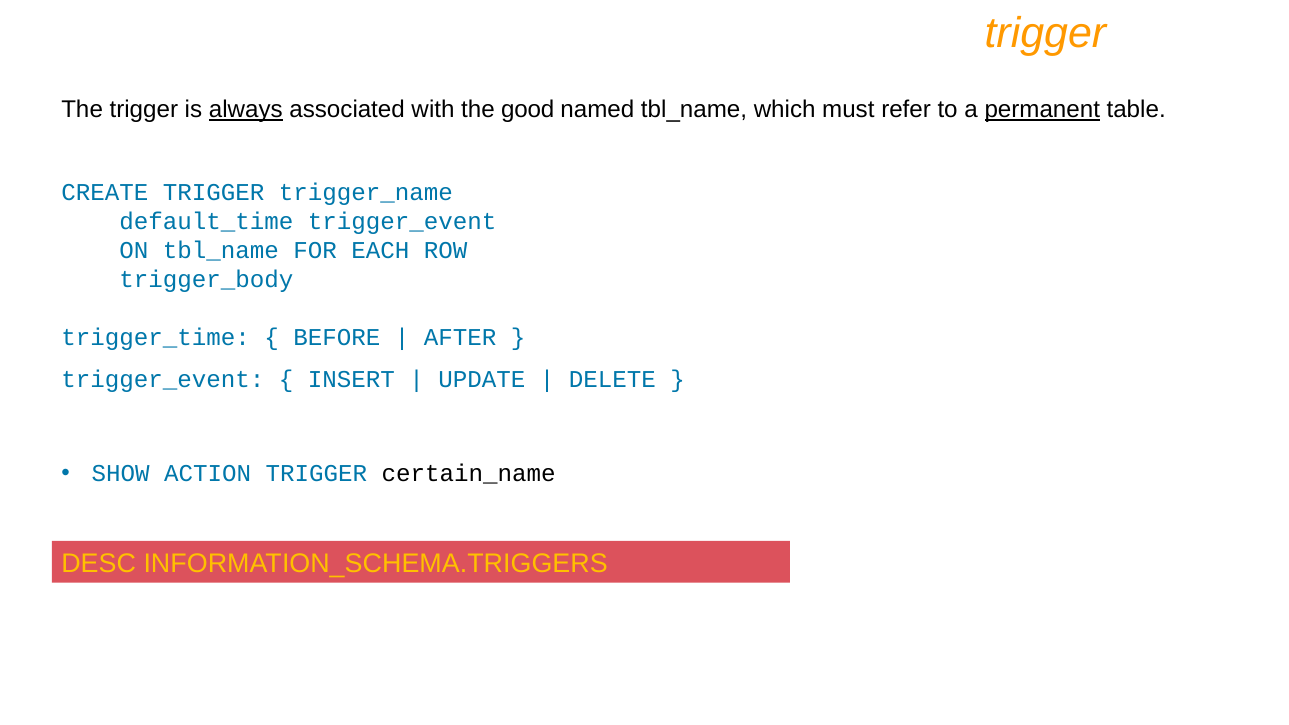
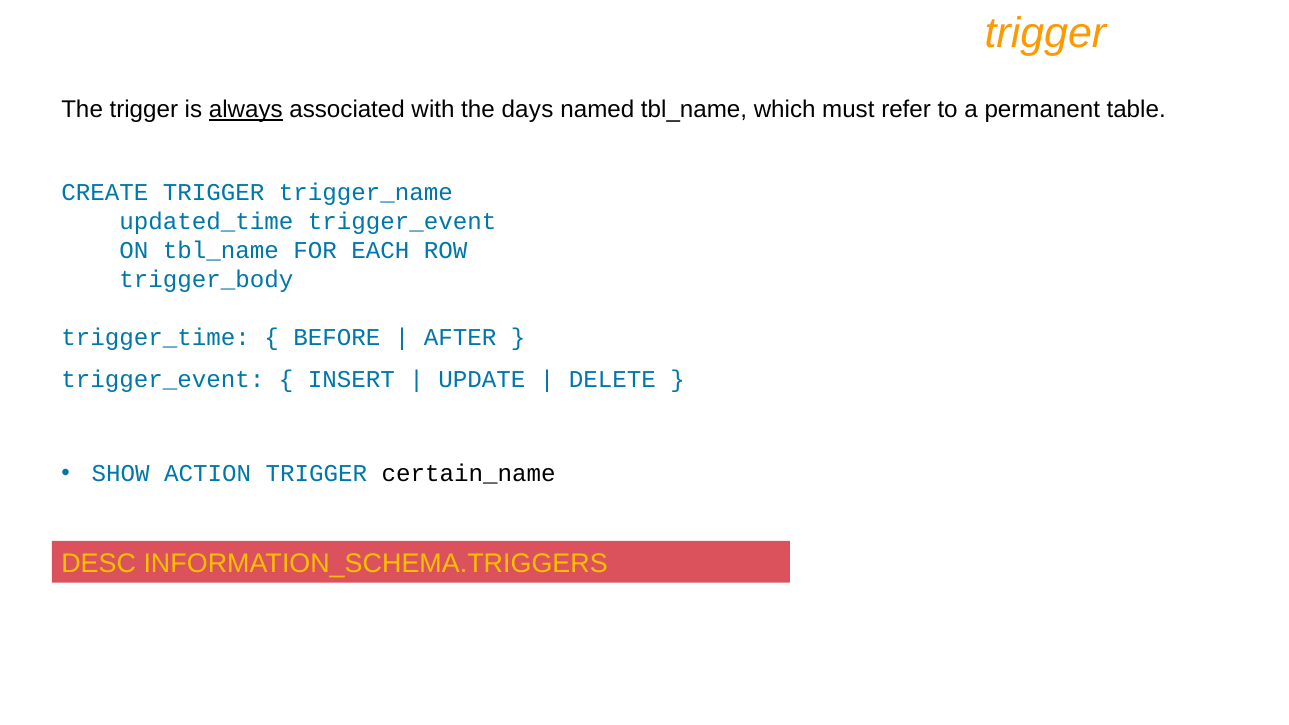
good: good -> days (527, 110)
permanent underline: present -> none (1042, 110)
default_time: default_time -> updated_time (206, 222)
